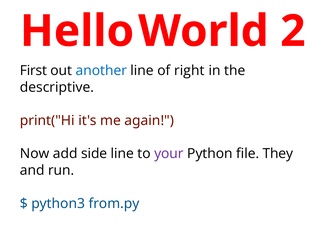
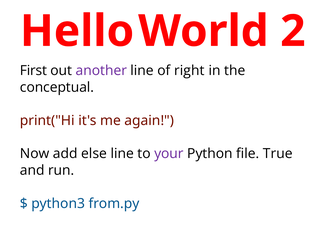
another colour: blue -> purple (101, 71)
descriptive: descriptive -> conceptual (57, 87)
side: side -> else (94, 154)
They: They -> True (278, 154)
